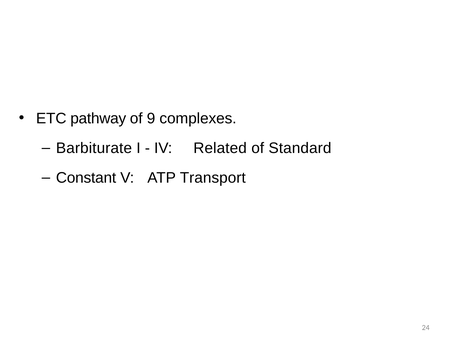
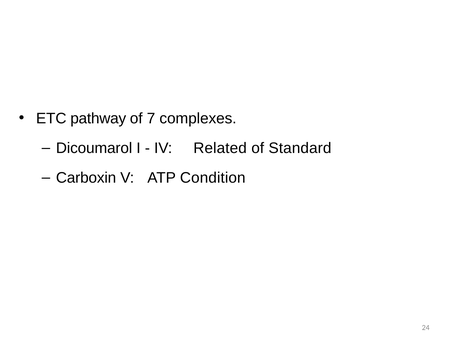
9: 9 -> 7 (151, 118)
Barbiturate: Barbiturate -> Dicoumarol (94, 148)
Constant: Constant -> Carboxin (86, 178)
Transport: Transport -> Condition (213, 178)
